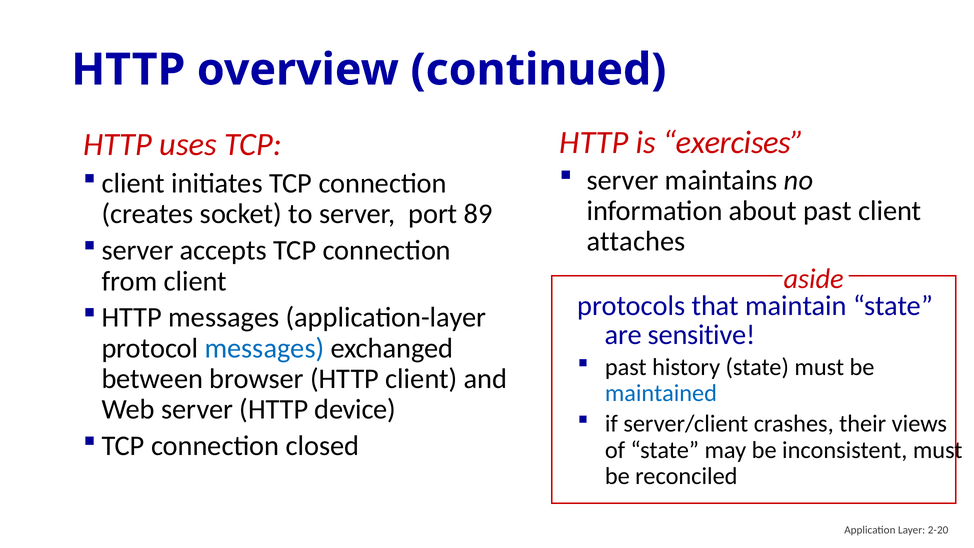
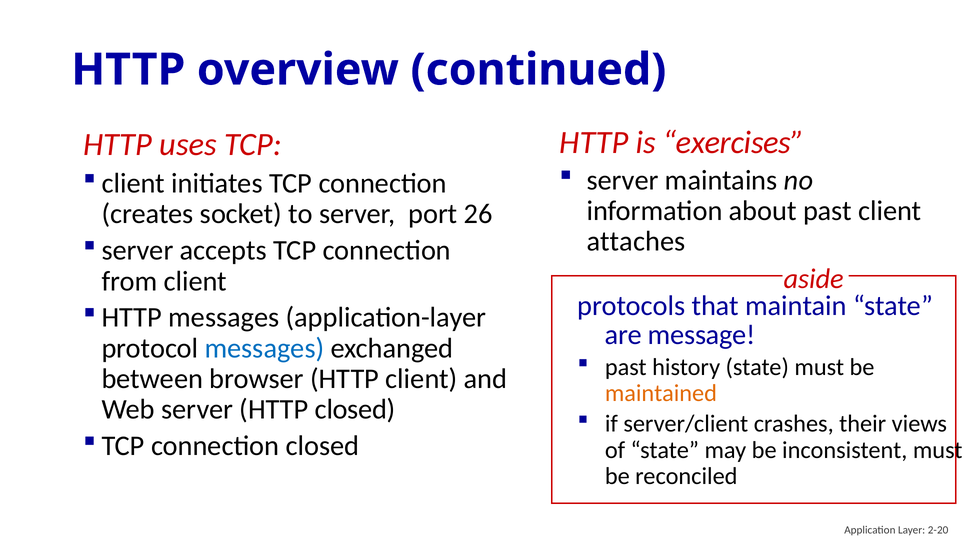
89: 89 -> 26 (478, 214)
sensitive: sensitive -> message (702, 335)
maintained colour: blue -> orange (661, 393)
HTTP device: device -> closed (355, 410)
